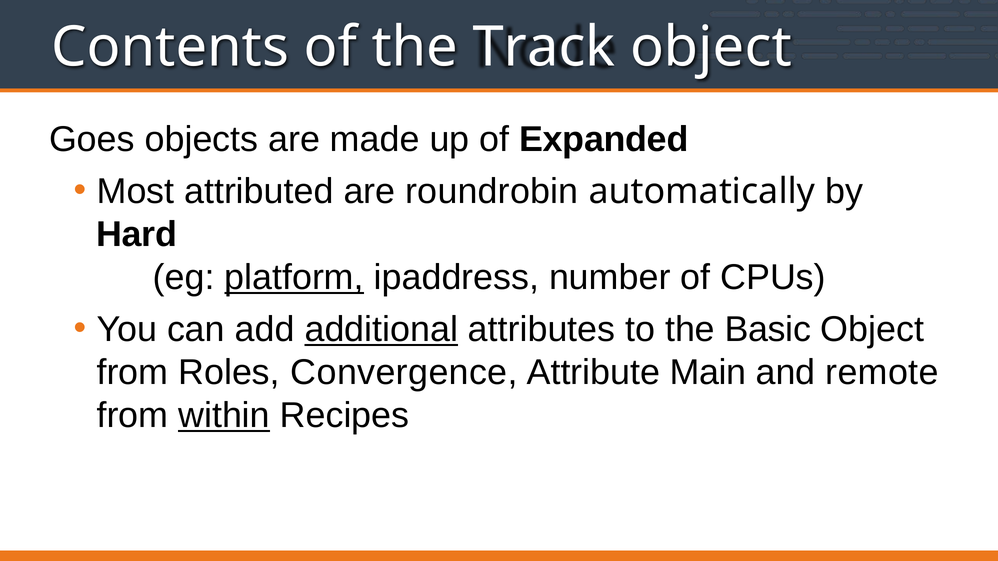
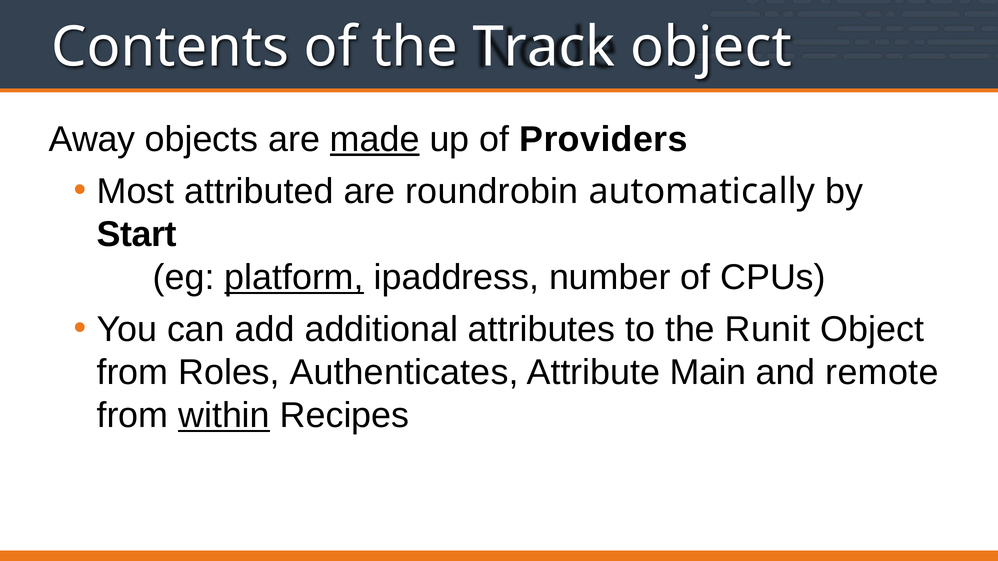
Goes: Goes -> Away (92, 139)
made underline: none -> present (375, 139)
Expanded: Expanded -> Providers (604, 139)
Hard: Hard -> Start (137, 235)
additional underline: present -> none (381, 330)
Basic: Basic -> Runit (768, 330)
Convergence: Convergence -> Authenticates (404, 373)
